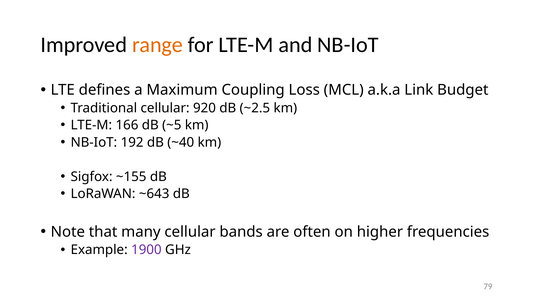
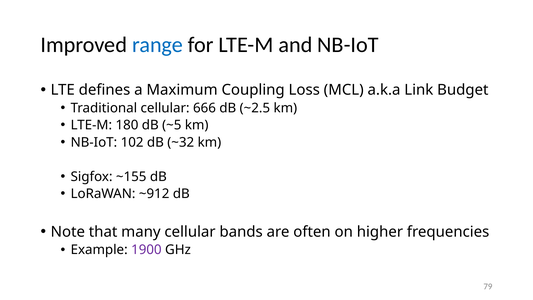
range colour: orange -> blue (158, 45)
920: 920 -> 666 (204, 108)
166: 166 -> 180 (127, 125)
192: 192 -> 102 (132, 142)
~40: ~40 -> ~32 (181, 142)
~643: ~643 -> ~912 (154, 194)
